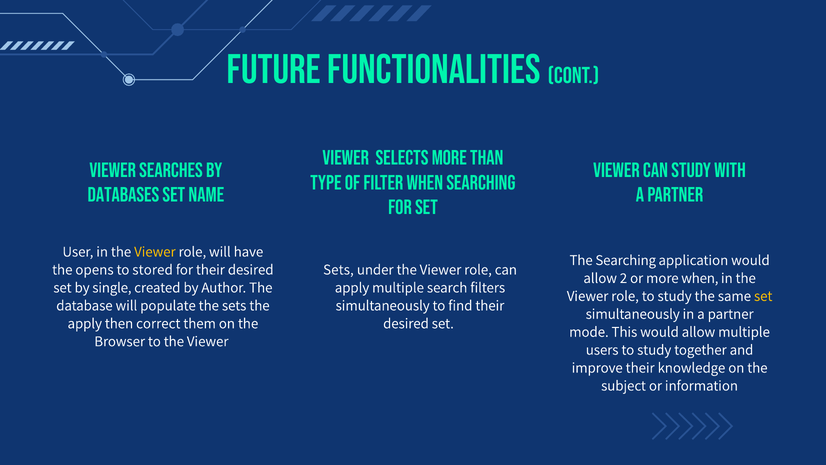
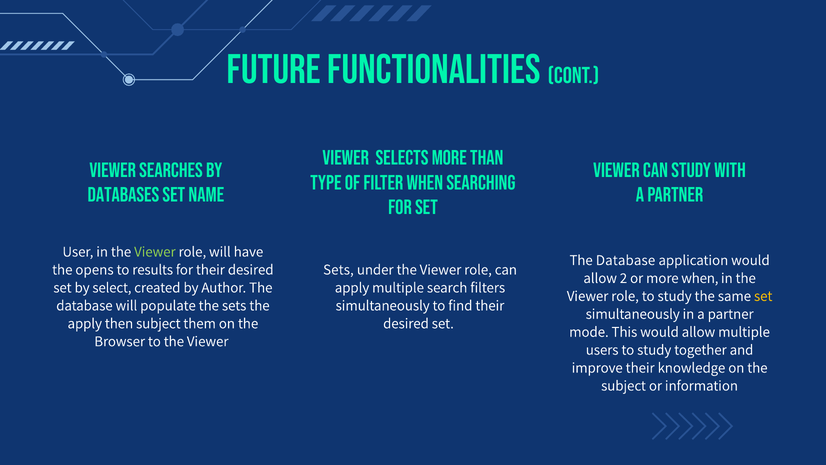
Viewer colour: yellow -> light green (155, 251)
Searching: Searching -> Database (626, 260)
stored: stored -> results (153, 269)
single: single -> select (112, 287)
then correct: correct -> subject (158, 323)
